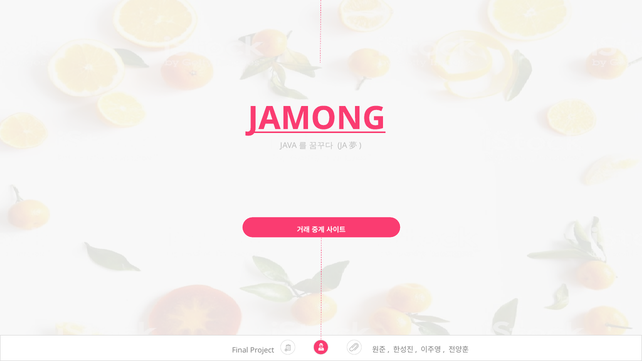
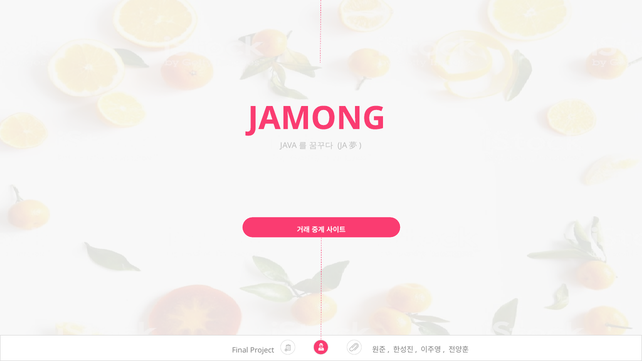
JAMONG underline: present -> none (317, 118)
